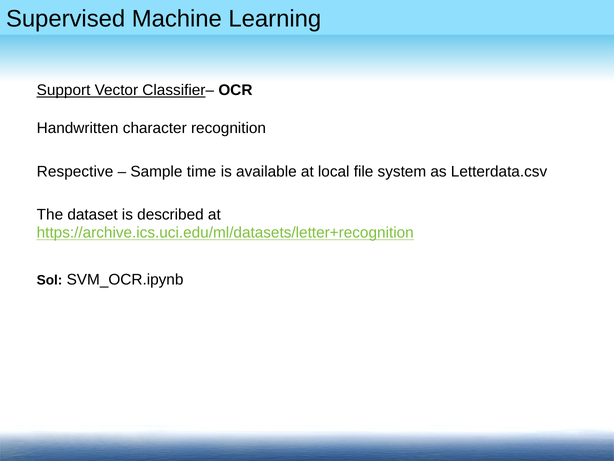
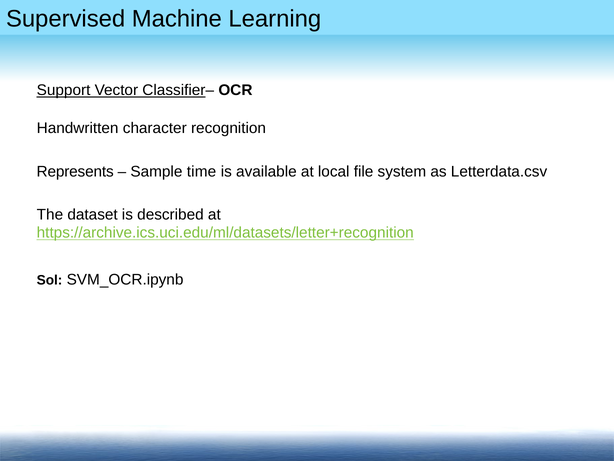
Respective: Respective -> Represents (75, 171)
